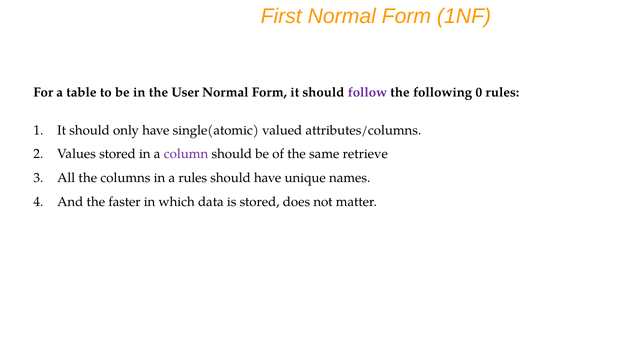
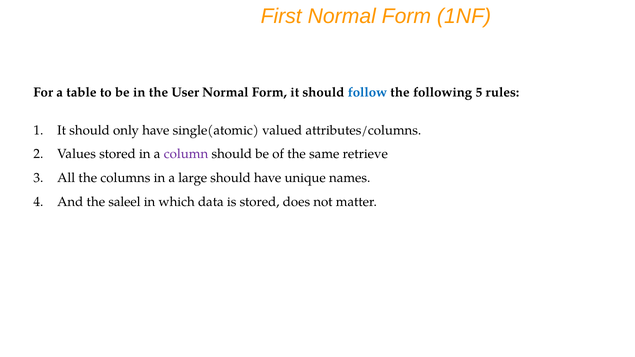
follow colour: purple -> blue (367, 92)
0: 0 -> 5 (479, 92)
a rules: rules -> large (193, 178)
faster: faster -> saleel (125, 202)
